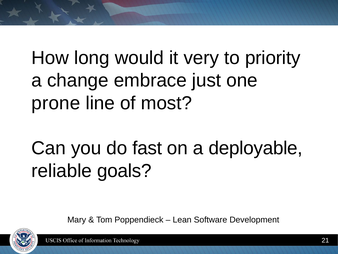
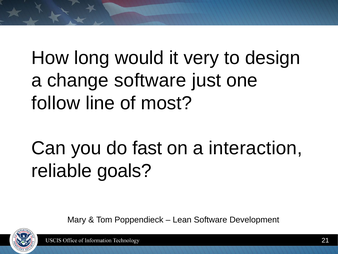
priority: priority -> design (273, 58)
change embrace: embrace -> software (150, 80)
prone: prone -> follow (56, 103)
deployable: deployable -> interaction (255, 148)
